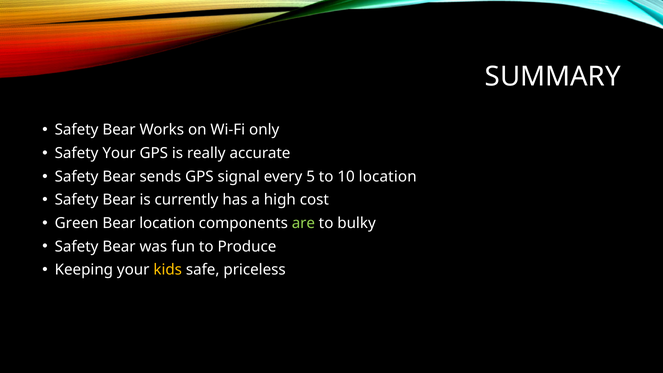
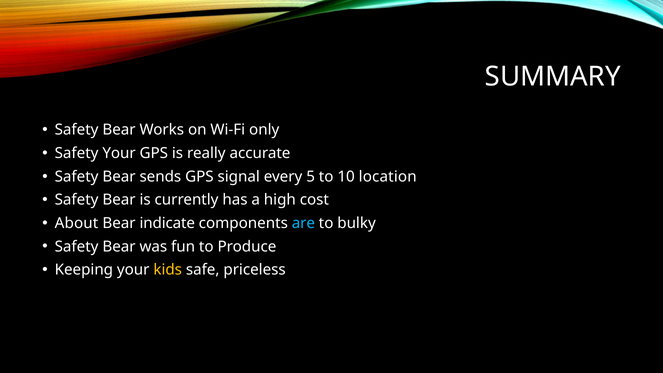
Green: Green -> About (77, 223)
Bear location: location -> indicate (167, 223)
are colour: light green -> light blue (303, 223)
